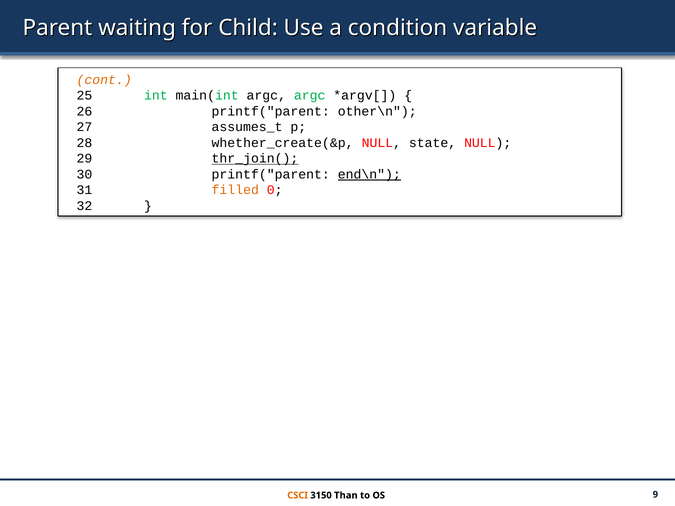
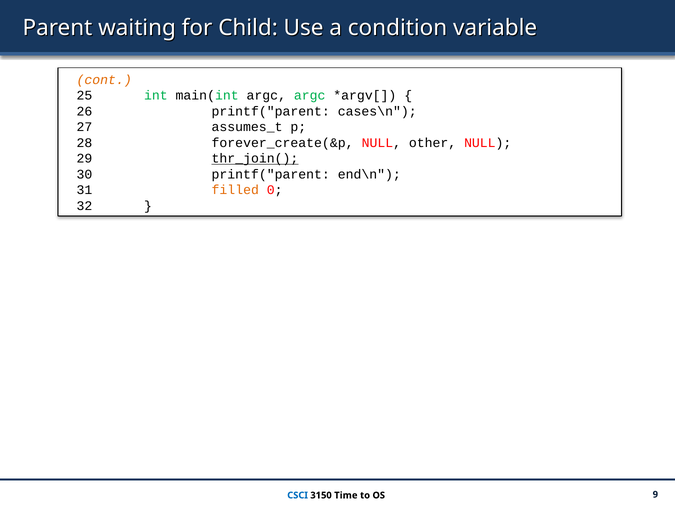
other\n: other\n -> cases\n (377, 111)
whether_create(&p: whether_create(&p -> forever_create(&p (283, 143)
state: state -> other (433, 143)
end\n underline: present -> none (369, 174)
CSCI colour: orange -> blue (298, 496)
Than: Than -> Time (346, 496)
